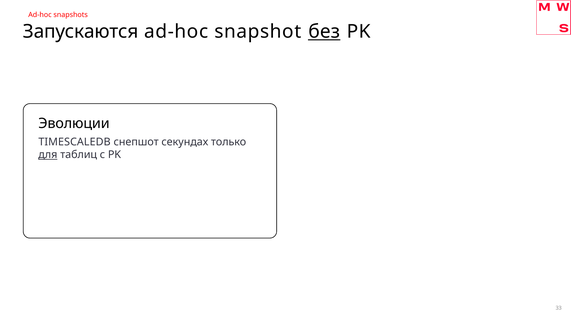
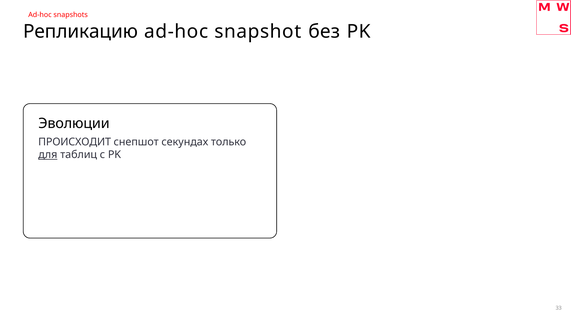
Запускаются: Запускаются -> Репликацию (81, 32)
без underline: present -> none (324, 32)
TIMESCALEDB: TIMESCALEDB -> ПРОИСХОДИТ (75, 142)
